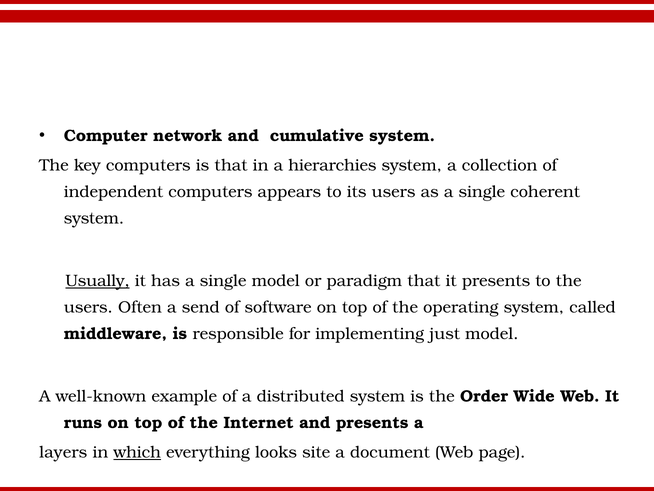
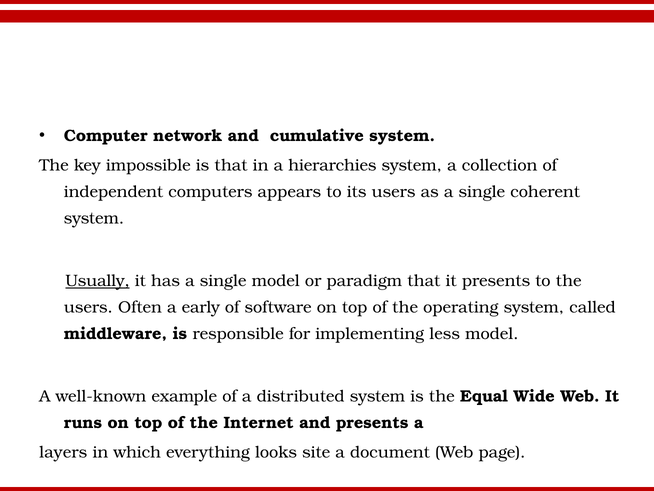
key computers: computers -> impossible (148, 165)
send: send -> early (201, 307)
just: just -> less (445, 334)
Order: Order -> Equal (484, 396)
which underline: present -> none (137, 452)
